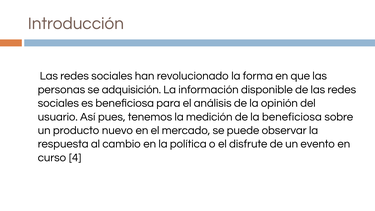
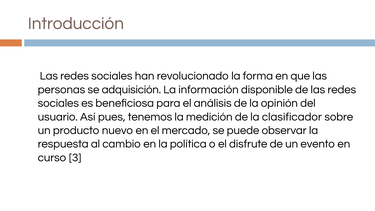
la beneficiosa: beneficiosa -> clasificador (292, 117)
4: 4 -> 3 (75, 158)
